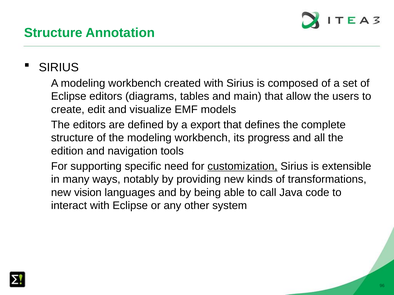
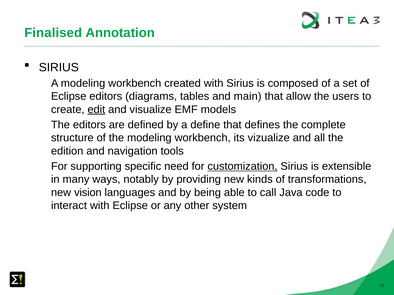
Structure: Structure -> Finalised (53, 33)
edit underline: none -> present (96, 110)
export: export -> define (205, 125)
progress: progress -> vizualize (269, 138)
